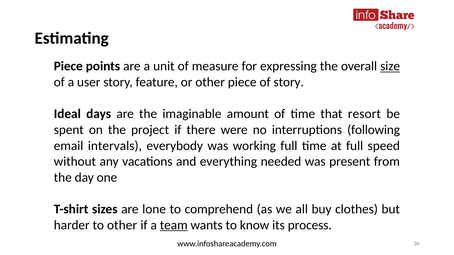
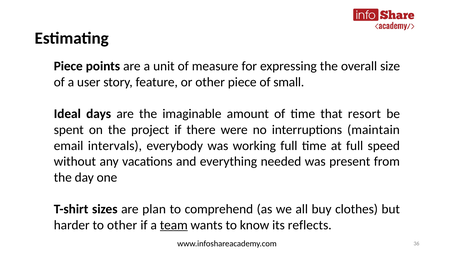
size underline: present -> none (390, 66)
of story: story -> small (289, 82)
following: following -> maintain (373, 130)
lone: lone -> plan (154, 209)
process: process -> reflects (310, 225)
